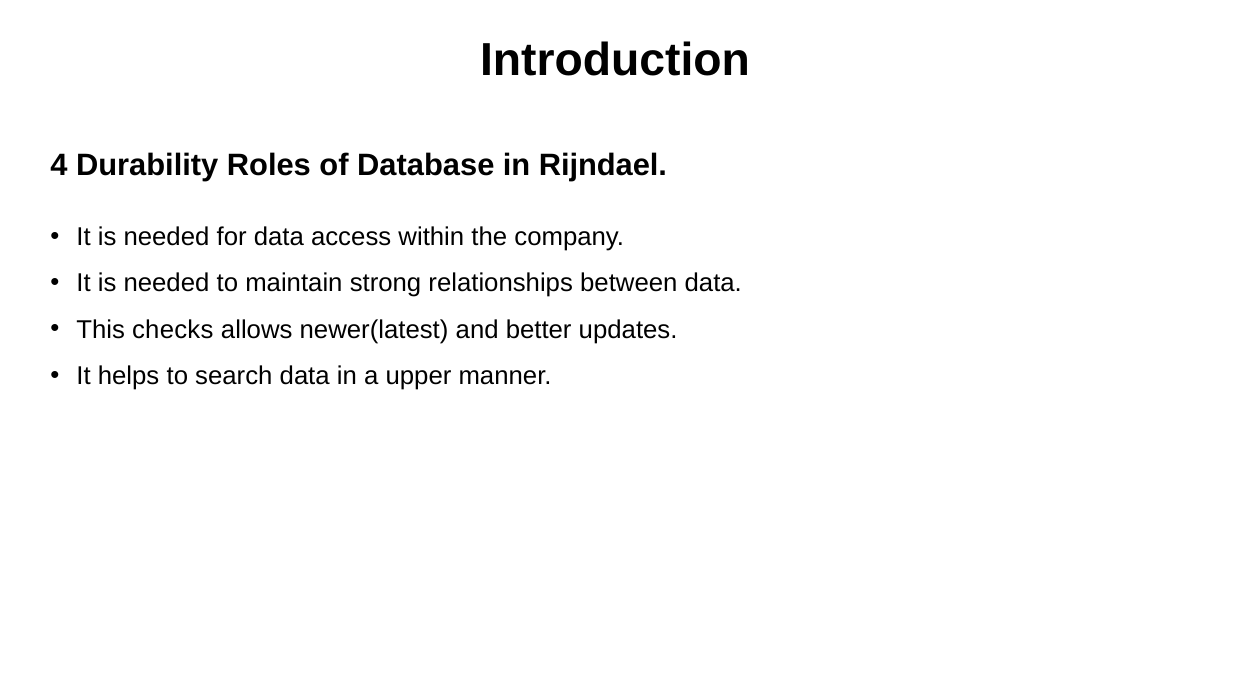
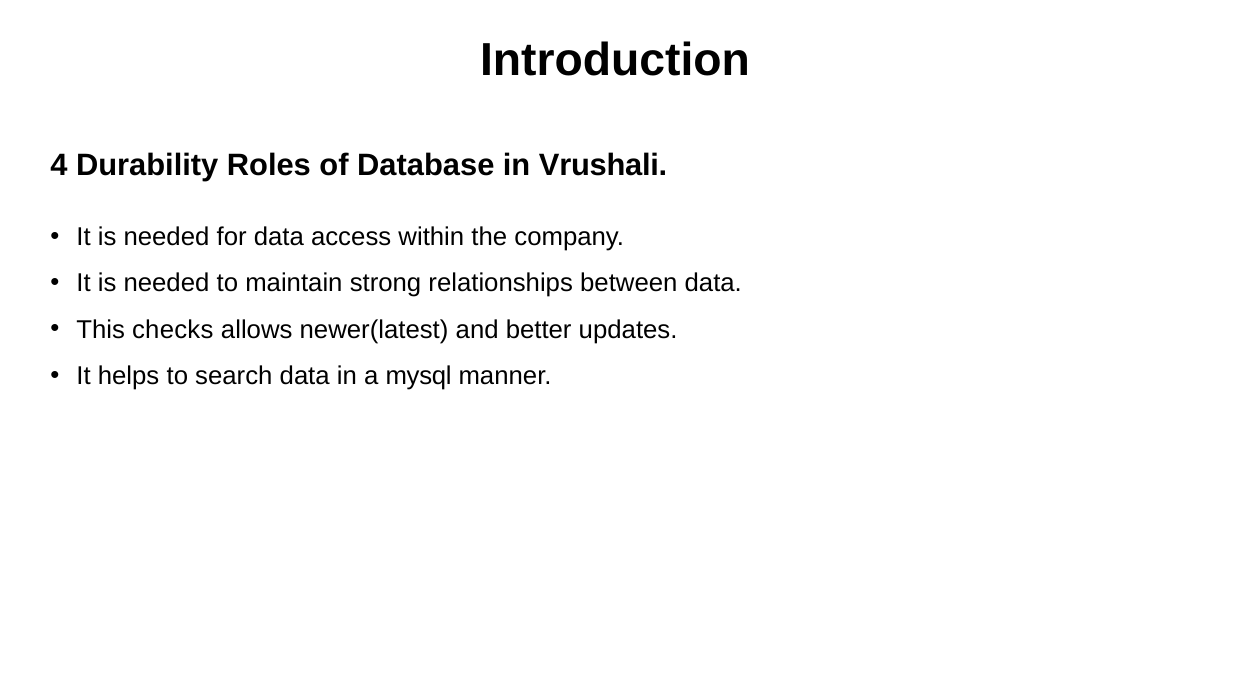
Rijndael: Rijndael -> Vrushali (603, 165)
upper: upper -> mysql (419, 376)
